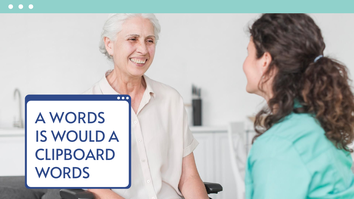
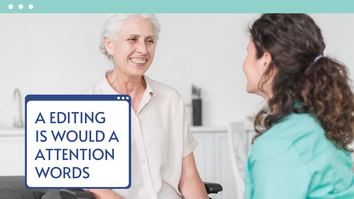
A WORDS: WORDS -> EDITING (78, 119)
CLIPBOARD: CLIPBOARD -> ATTENTION (75, 155)
